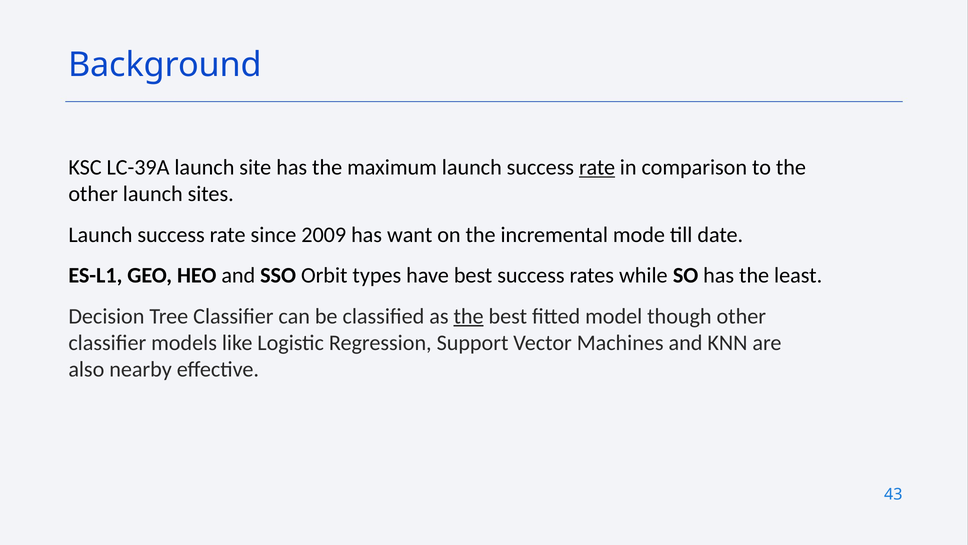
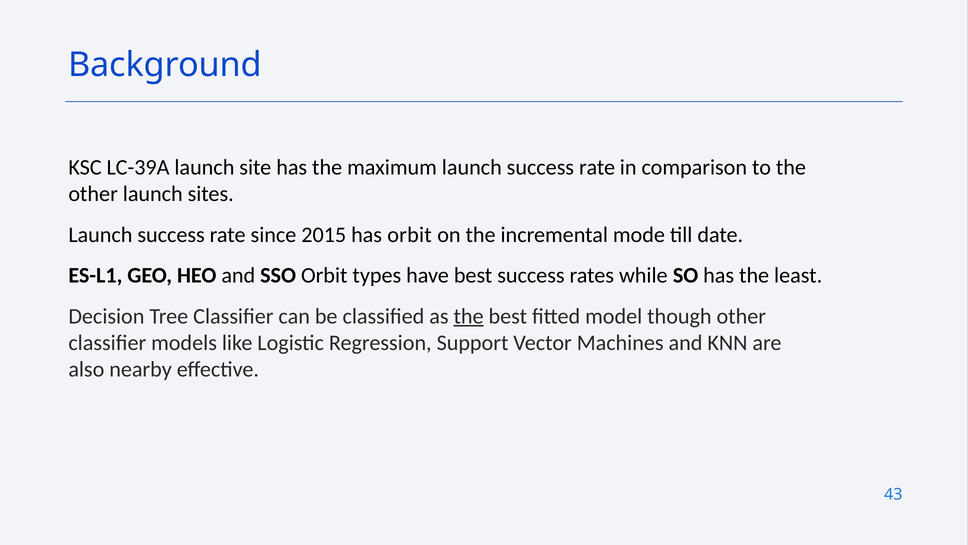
rate underline: present -> none (597, 167)
2009: 2009 -> 2015 (324, 235)
has want: want -> orbit (410, 235)
